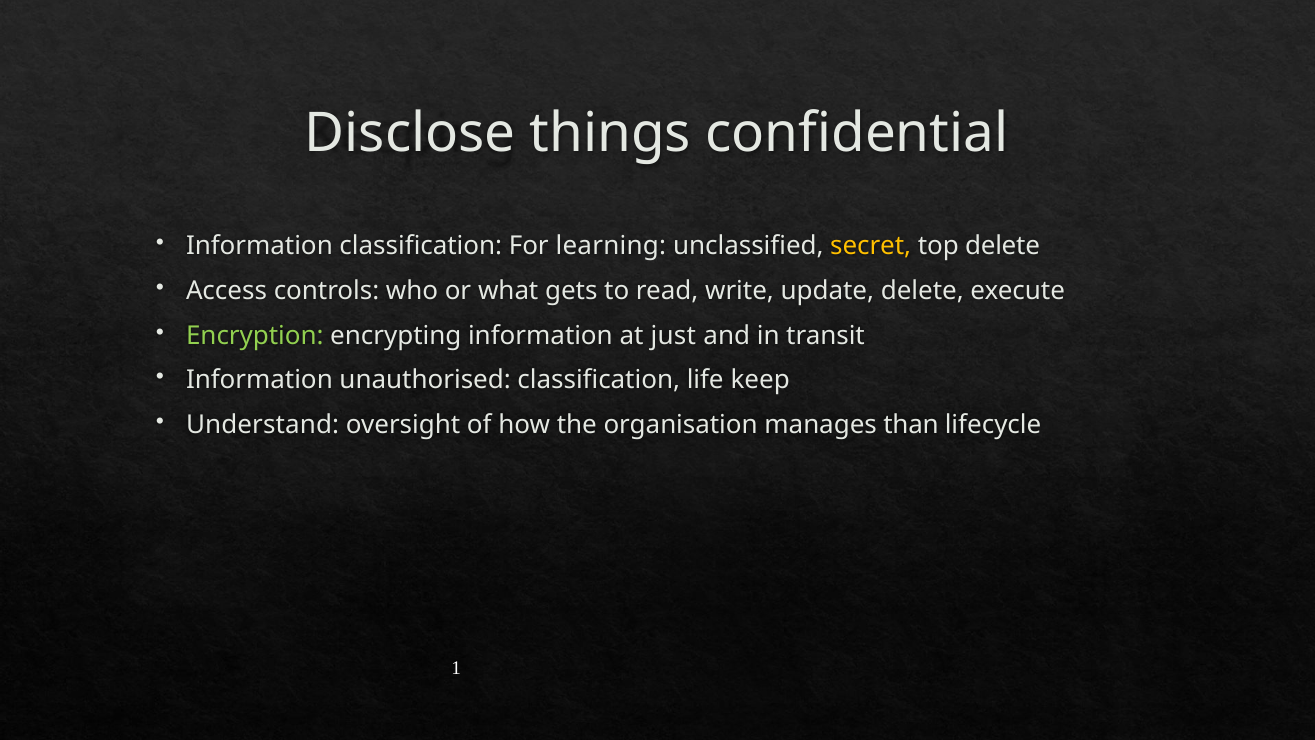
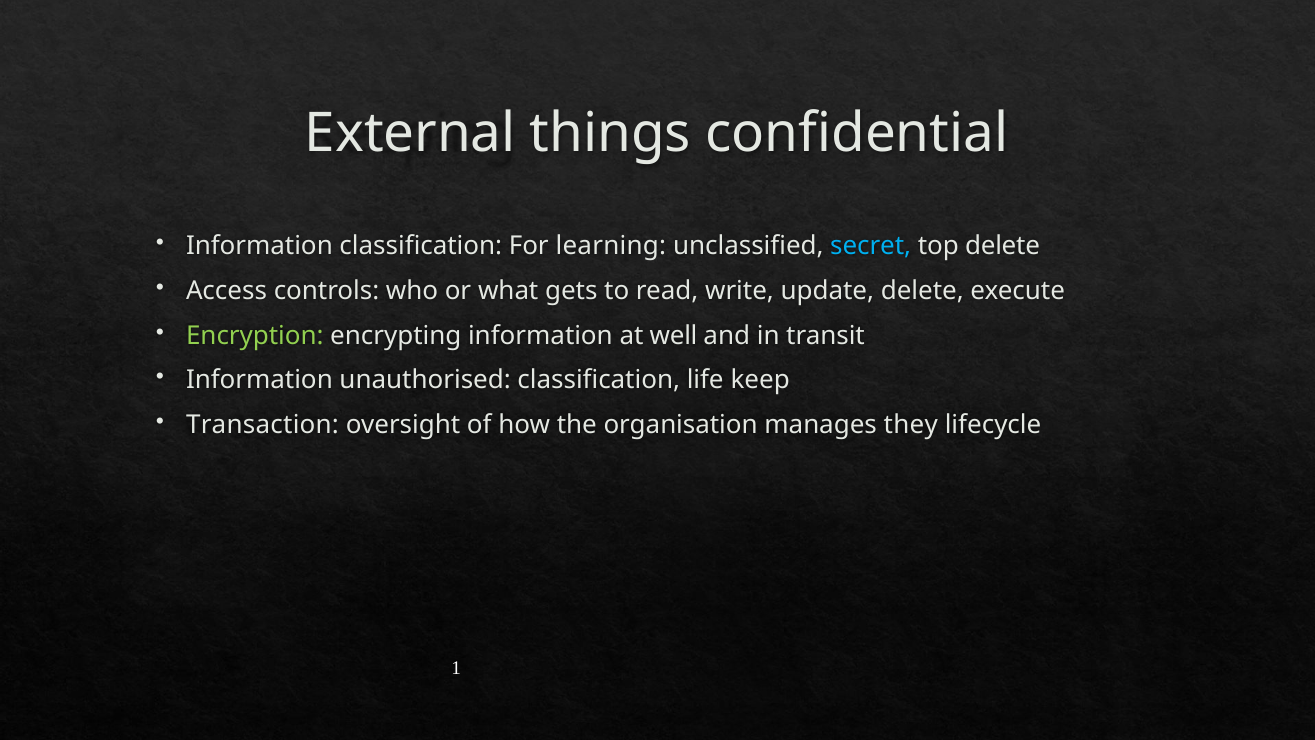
Disclose: Disclose -> External (410, 133)
secret colour: yellow -> light blue (871, 246)
just: just -> well (674, 336)
Understand: Understand -> Transaction (263, 425)
than: than -> they (911, 425)
